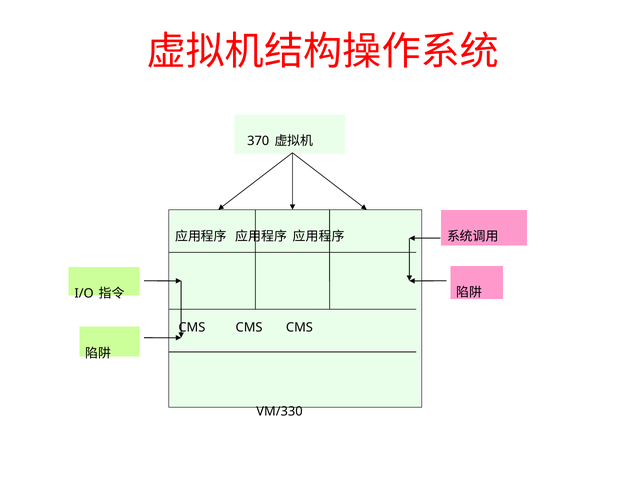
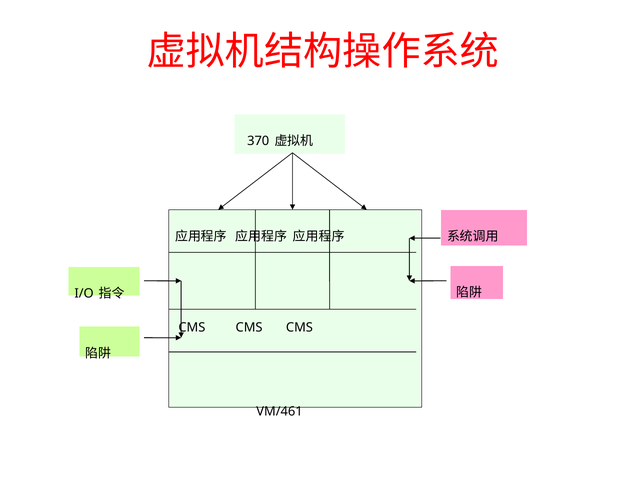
VM/330: VM/330 -> VM/461 (280, 411)
